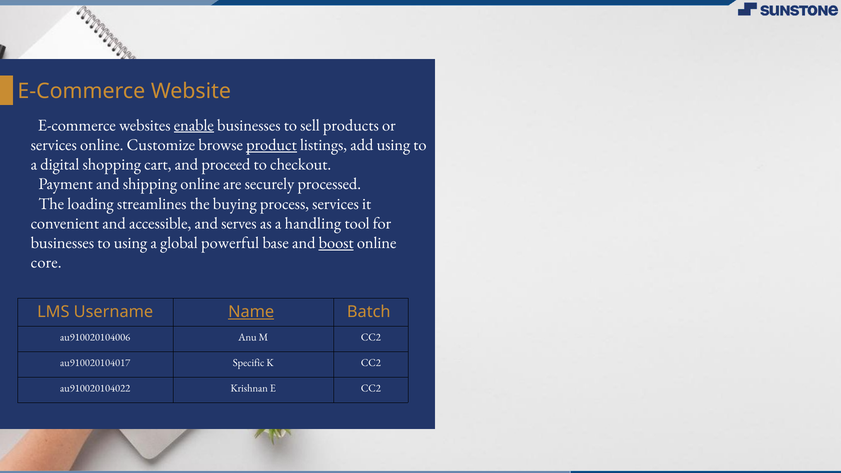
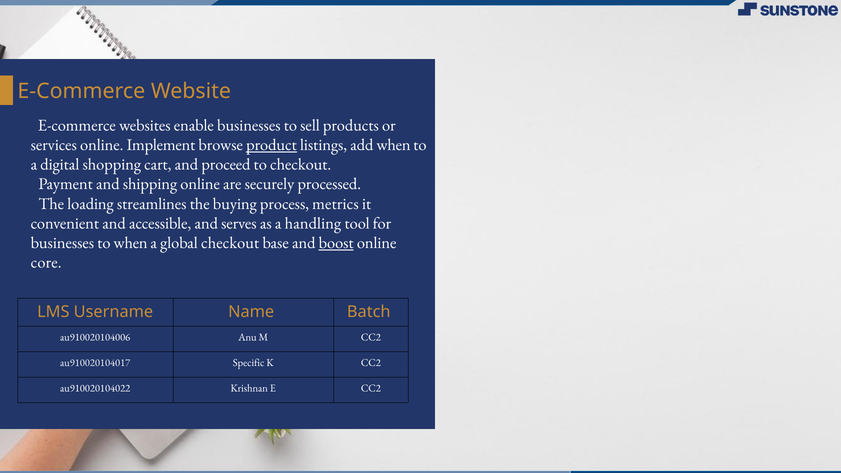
enable underline: present -> none (194, 125)
Customize: Customize -> Implement (161, 145)
add using: using -> when (393, 145)
process services: services -> metrics (335, 204)
to using: using -> when (131, 243)
global powerful: powerful -> checkout (230, 243)
Name underline: present -> none (251, 312)
